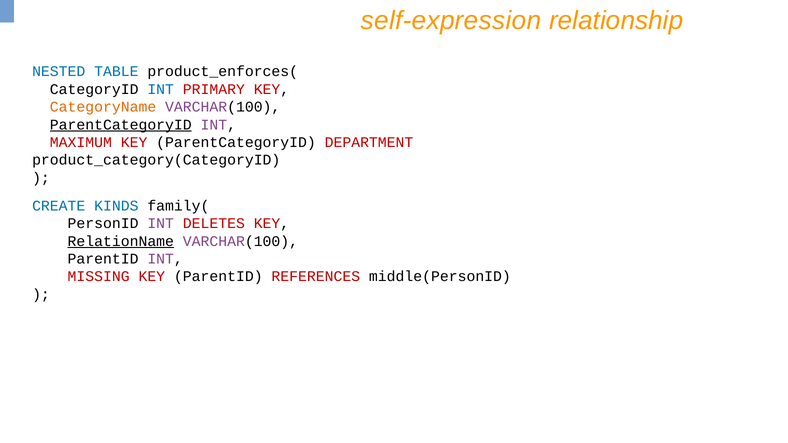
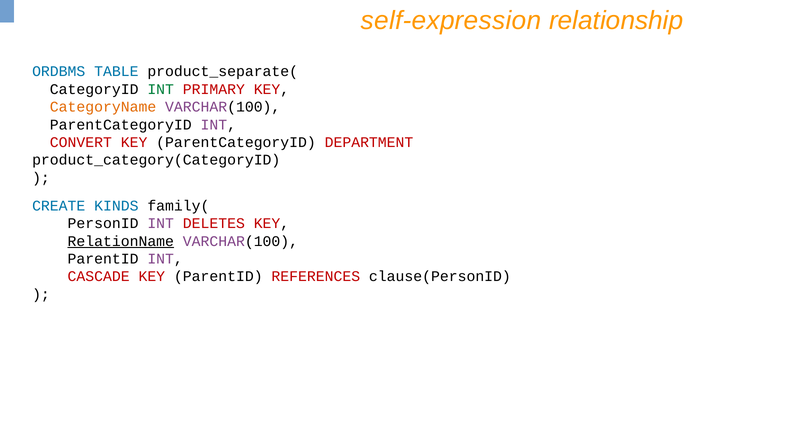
NESTED: NESTED -> ORDBMS (59, 72)
product_enforces(: product_enforces( -> product_separate( (223, 72)
INT colour: blue -> green (161, 89)
ParentCategoryID underline: present -> none (121, 125)
MAXIMUM: MAXIMUM -> CONVERT (81, 142)
MISSING: MISSING -> CASCADE (99, 277)
middle(PersonID: middle(PersonID -> clause(PersonID (440, 277)
